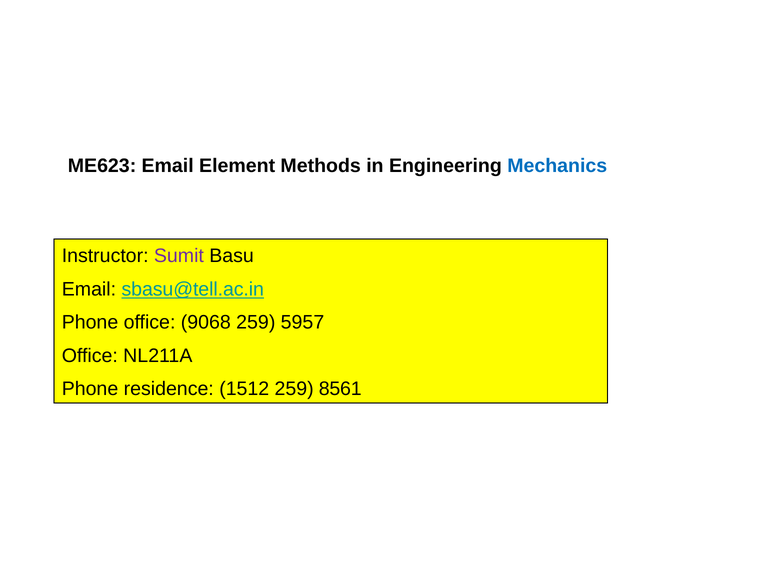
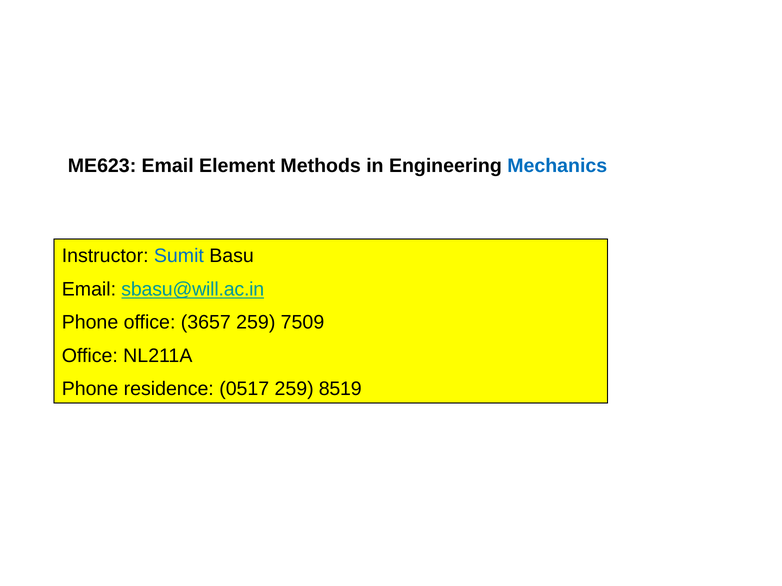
Sumit colour: purple -> blue (179, 256)
sbasu@tell.ac.in: sbasu@tell.ac.in -> sbasu@will.ac.in (193, 290)
9068: 9068 -> 3657 (206, 323)
5957: 5957 -> 7509 (302, 323)
1512: 1512 -> 0517 (244, 389)
8561: 8561 -> 8519 (340, 389)
